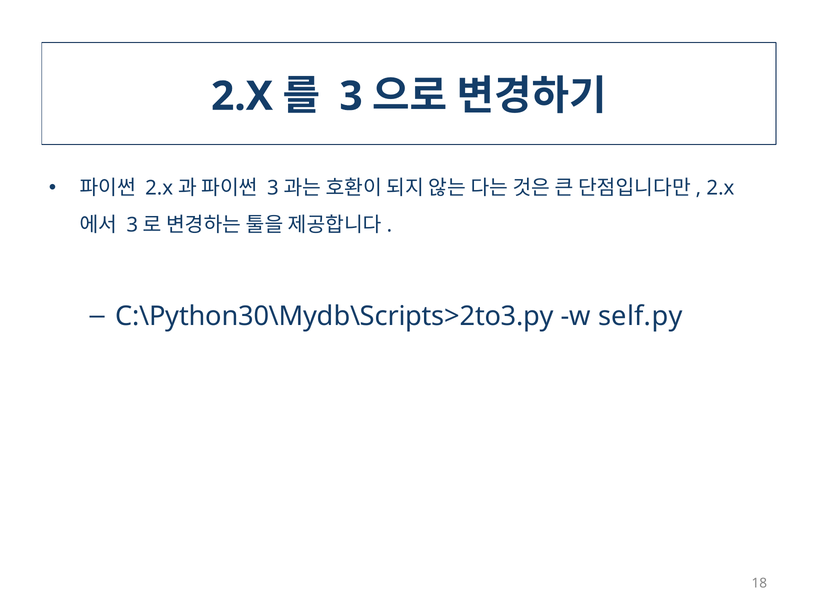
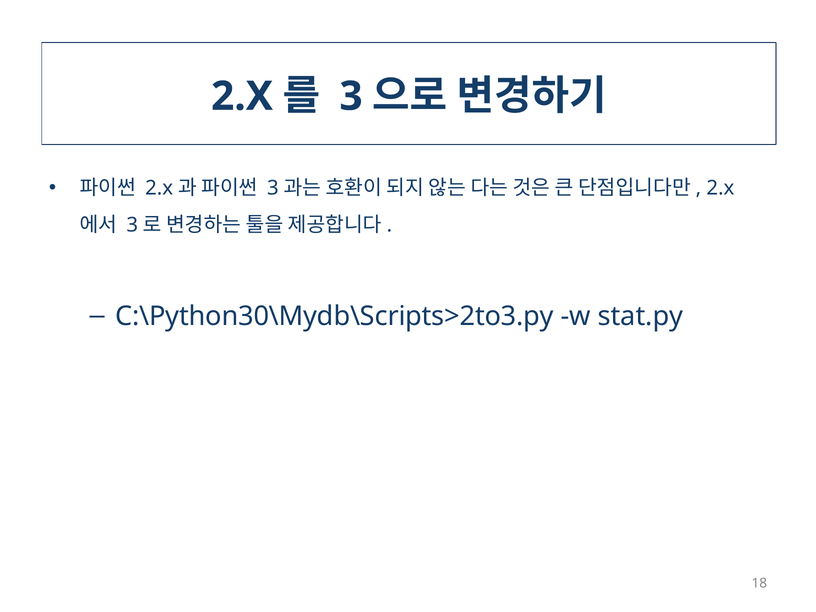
self.py: self.py -> stat.py (640, 316)
